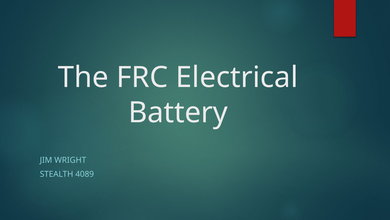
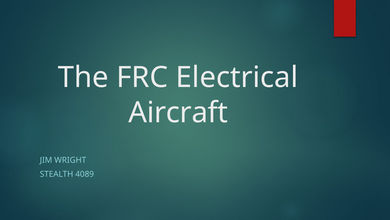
Battery: Battery -> Aircraft (178, 112)
